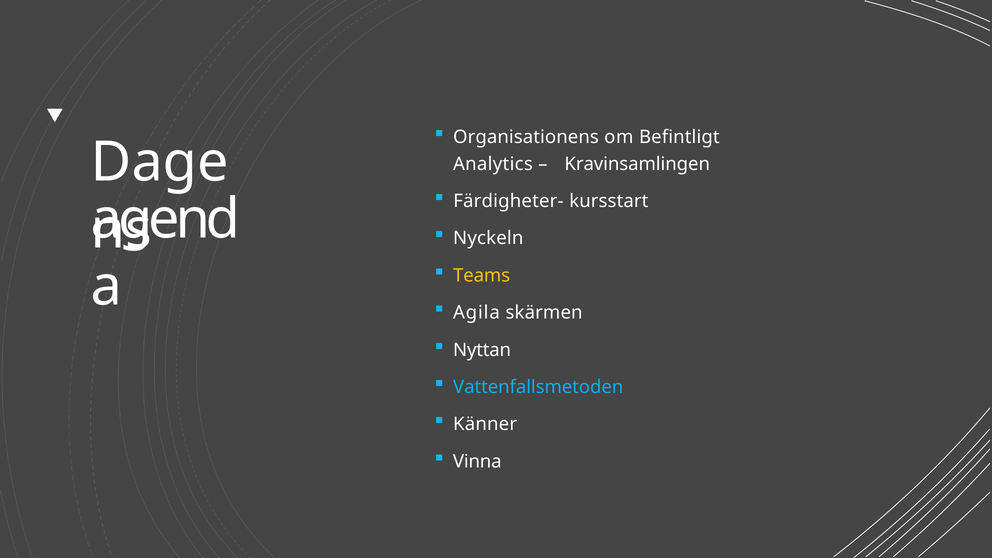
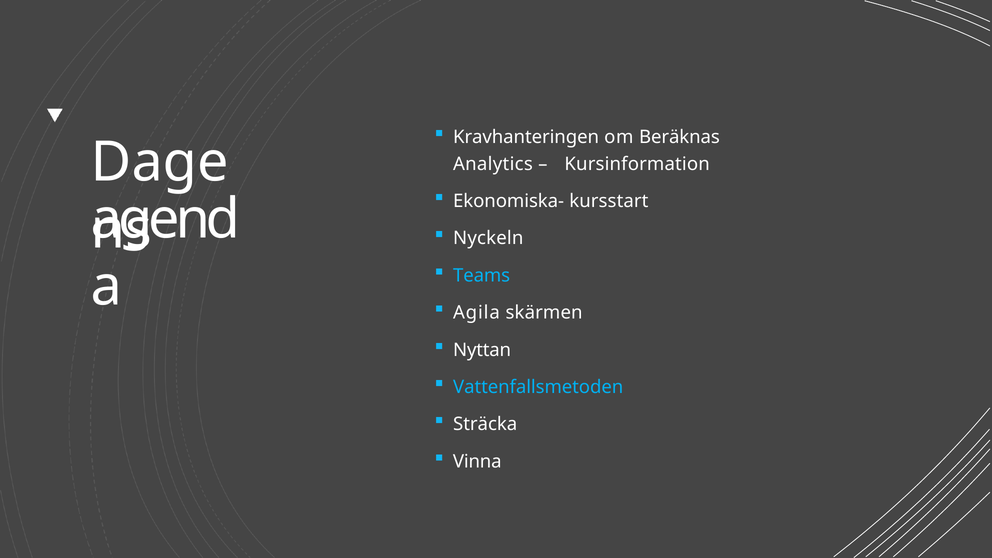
Organisationens: Organisationens -> Kravhanteringen (526, 137)
Befintligt: Befintligt -> Beräknas (679, 137)
Kravinsamlingen: Kravinsamlingen -> Kursinformation (637, 164)
Färdigheter-: Färdigheter- -> Ekonomiska- (509, 201)
Teams colour: yellow -> light blue (482, 276)
Känner: Känner -> Sträcka (485, 424)
